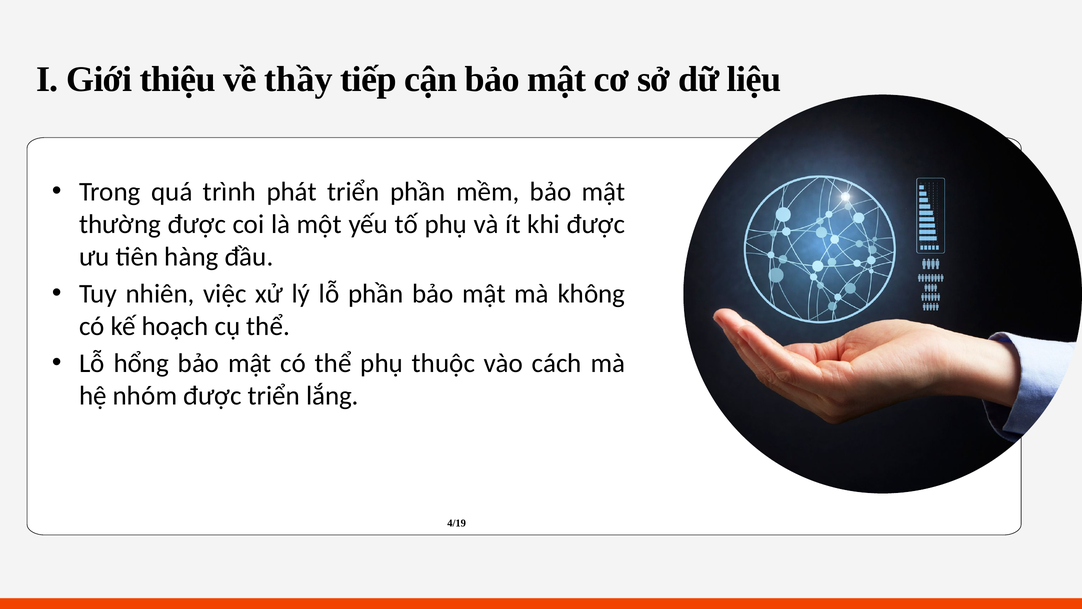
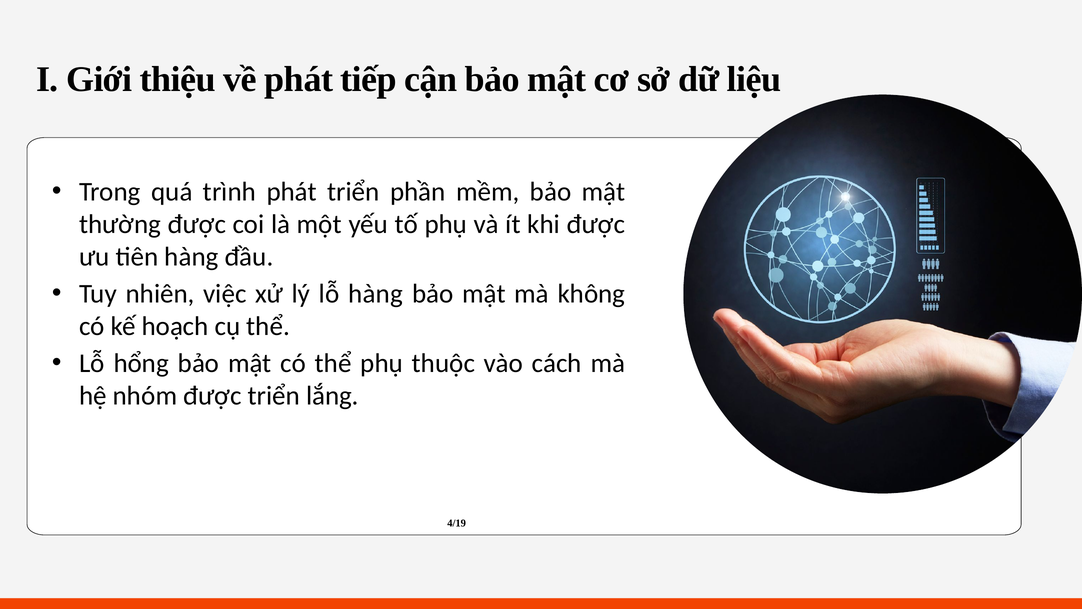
về thầy: thầy -> phát (299, 79)
lỗ phần: phần -> hàng (376, 294)
